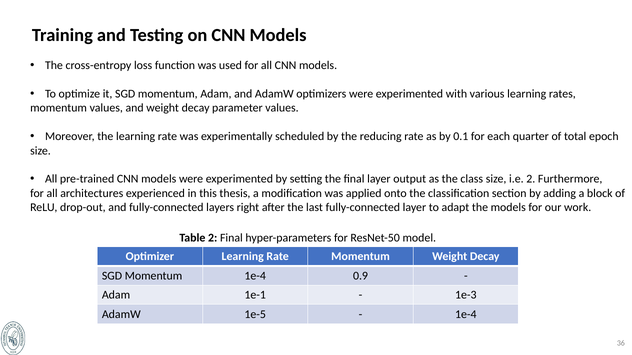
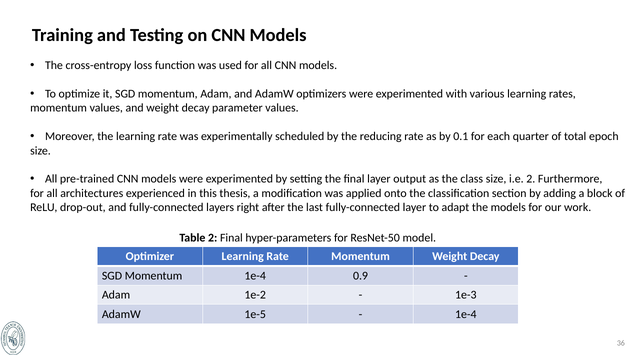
1e-1: 1e-1 -> 1e-2 (255, 295)
